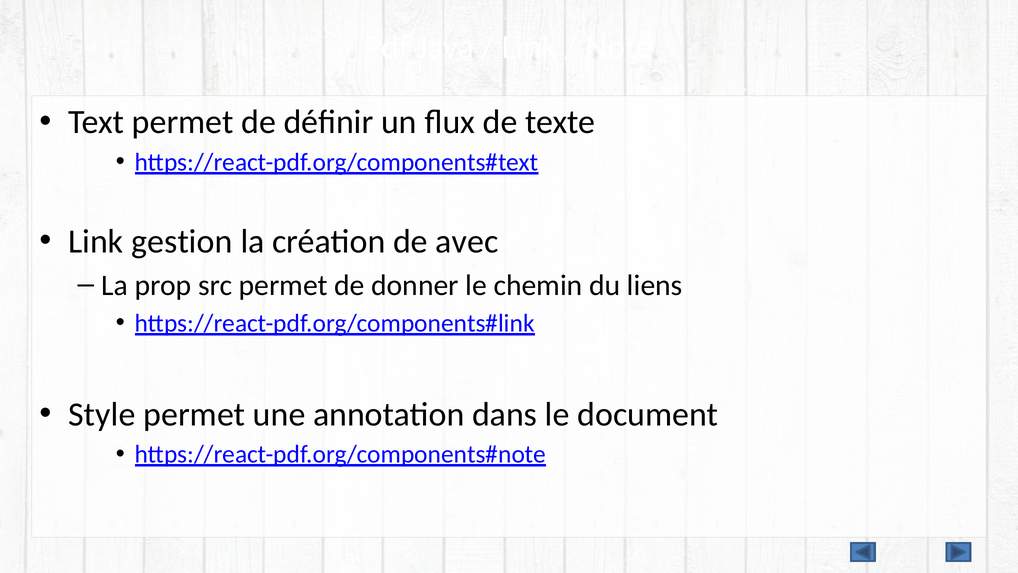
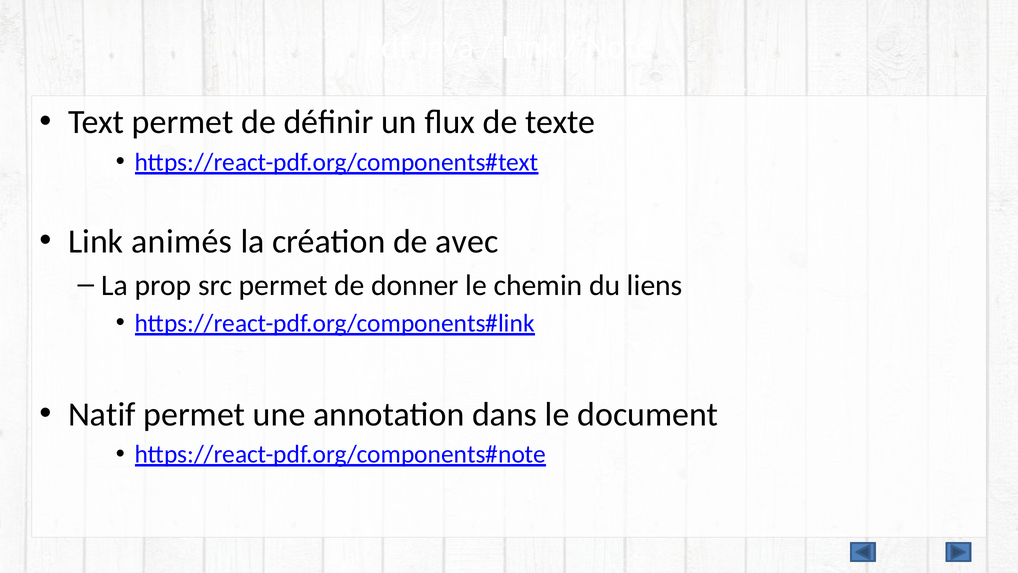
gestion: gestion -> animés (182, 241)
Style: Style -> Natif (102, 414)
